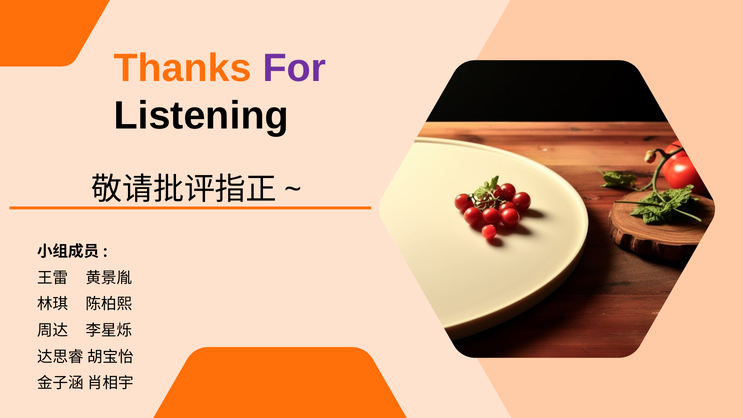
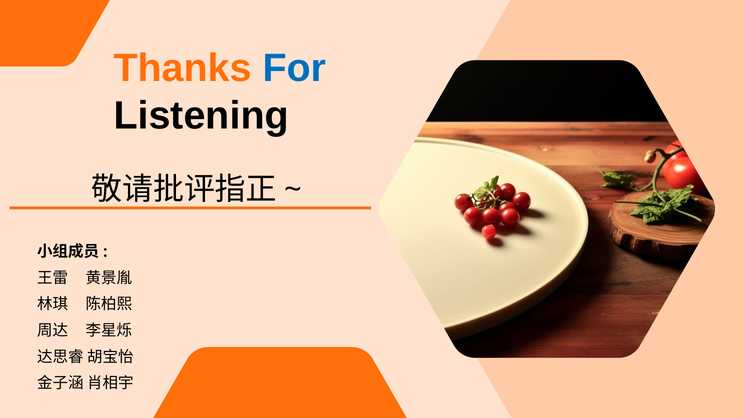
For colour: purple -> blue (294, 68)
